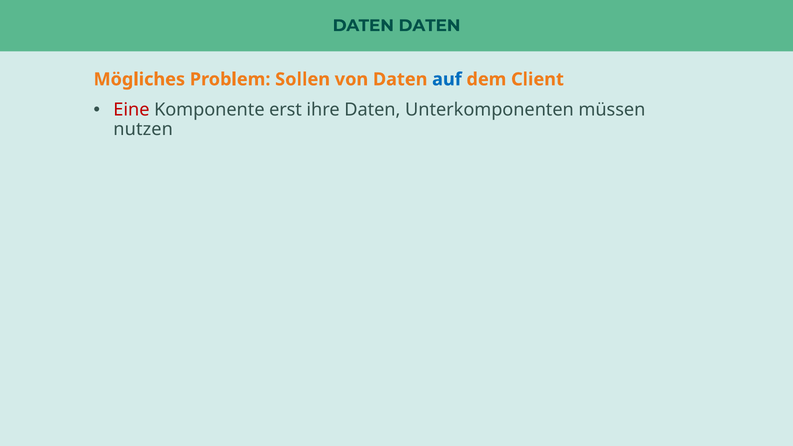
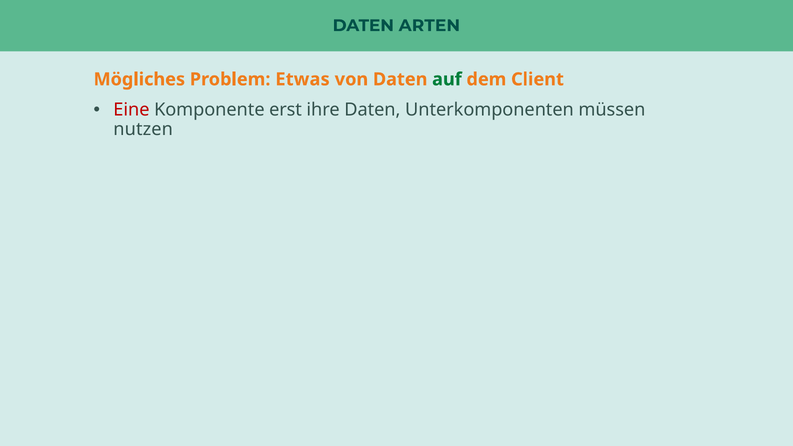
DATEN DATEN: DATEN -> ARTEN (429, 26)
Sollen: Sollen -> Etwas (303, 79)
auf colour: blue -> green (447, 79)
